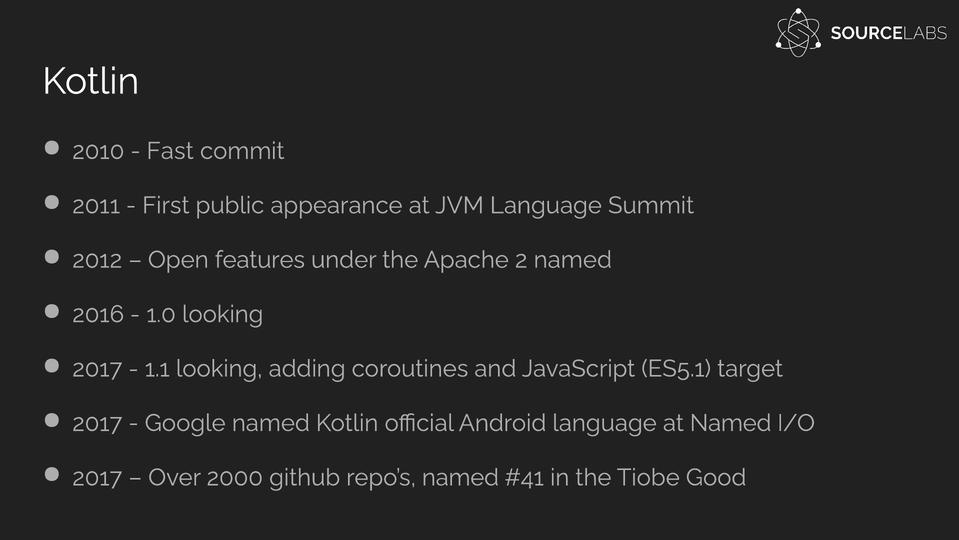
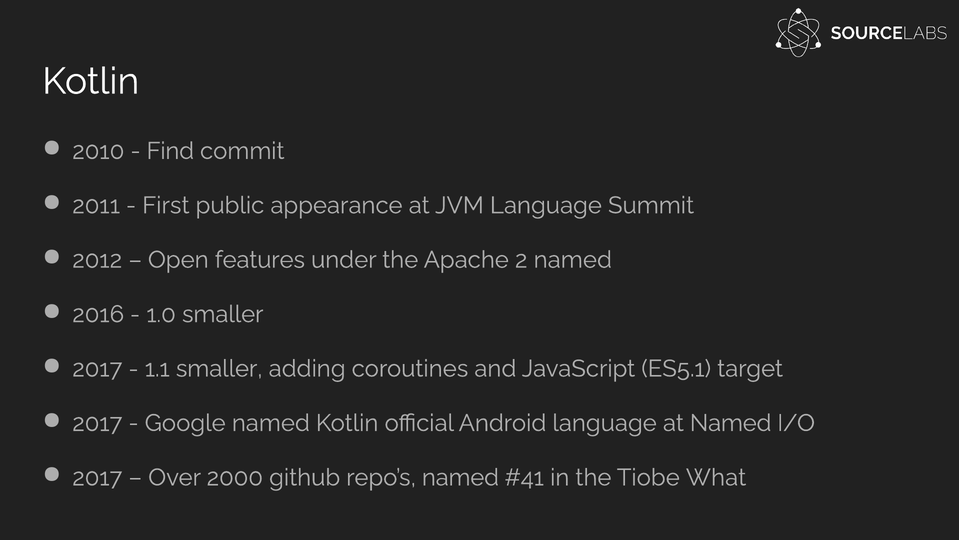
Fast: Fast -> Find (170, 151)
1.0 looking: looking -> smaller (223, 314)
1.1 looking: looking -> smaller (219, 368)
Good: Good -> What (716, 477)
